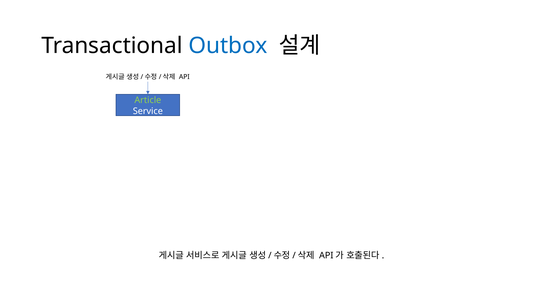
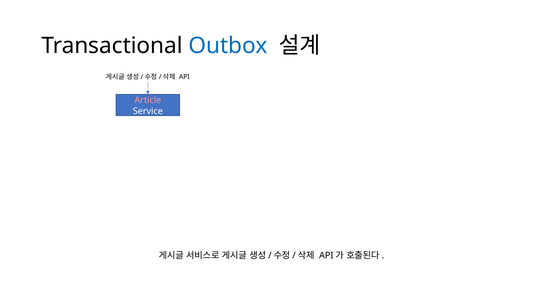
Article colour: light green -> pink (148, 100)
